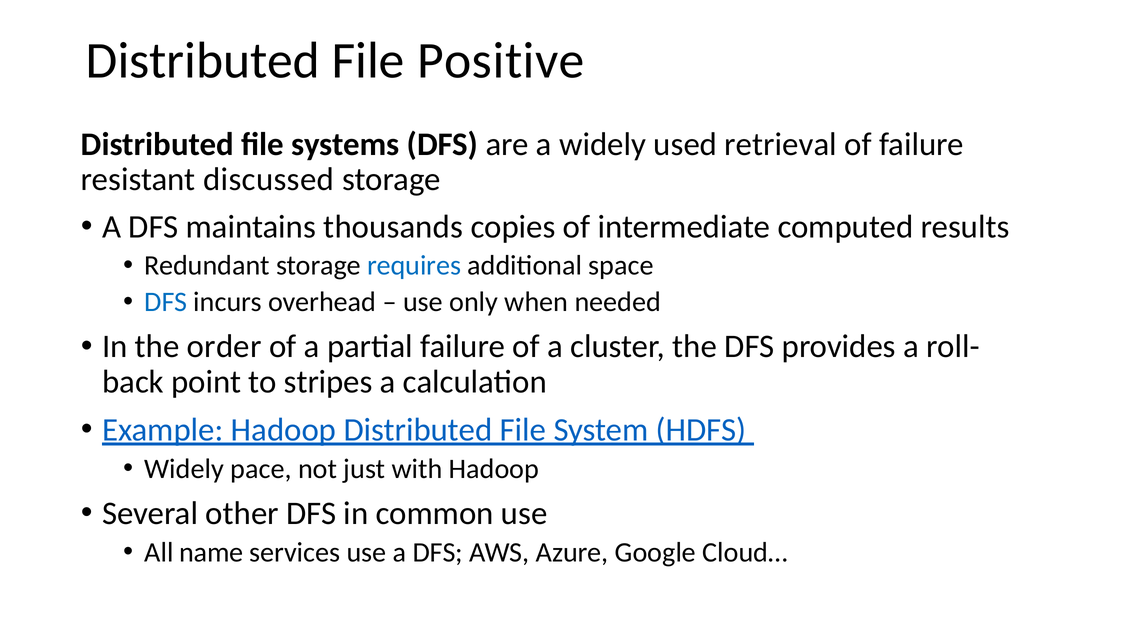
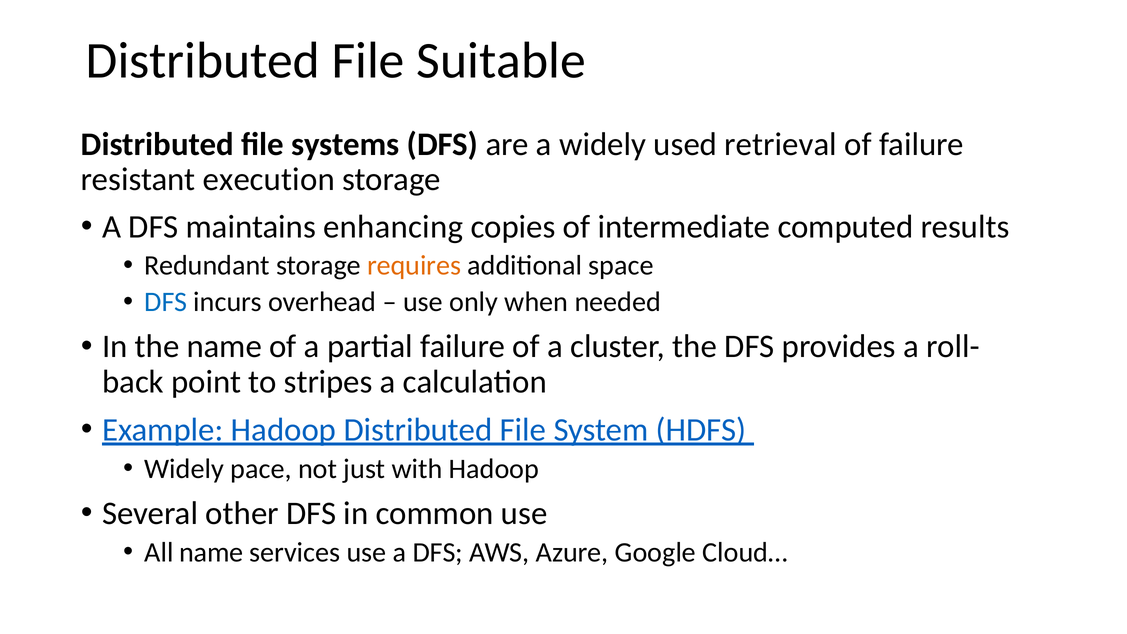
Positive: Positive -> Suitable (501, 61)
discussed: discussed -> execution (269, 180)
thousands: thousands -> enhancing (393, 227)
requires colour: blue -> orange (414, 266)
the order: order -> name (224, 347)
